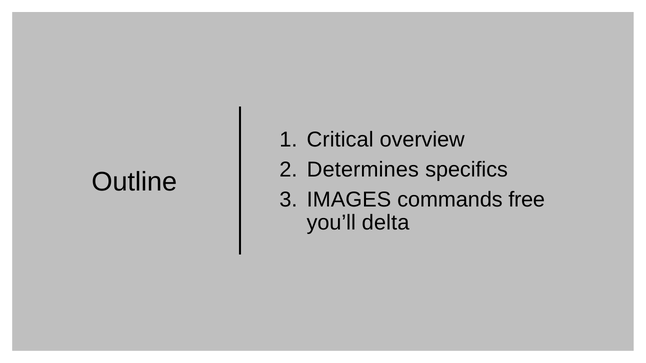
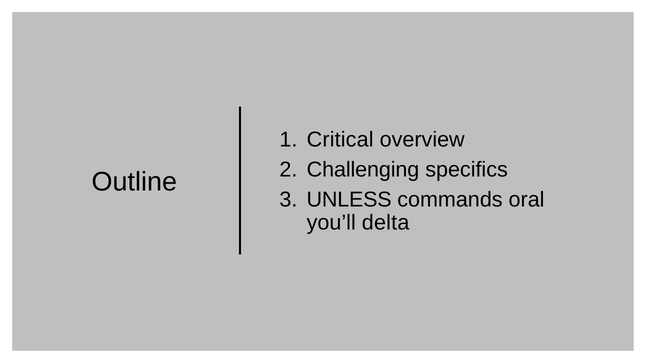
Determines: Determines -> Challenging (363, 170)
IMAGES: IMAGES -> UNLESS (349, 200)
free: free -> oral (527, 200)
